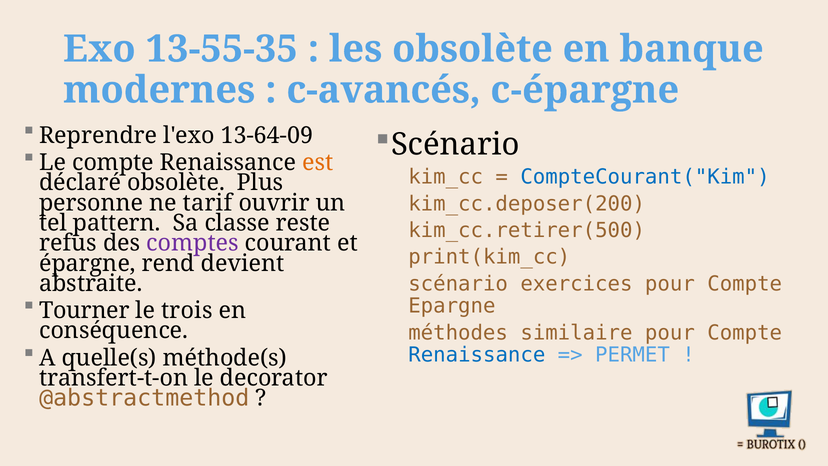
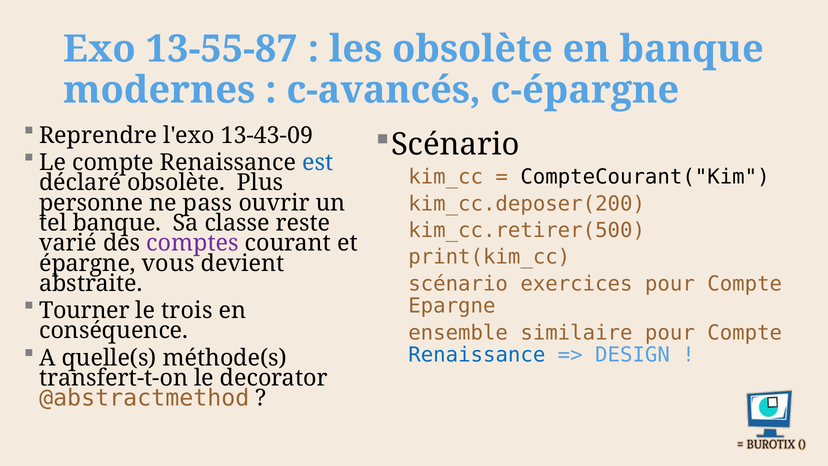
13-55-35: 13-55-35 -> 13-55-87 (222, 49)
13-64-09: 13-64-09 -> 13-43-09 (267, 136)
est colour: orange -> blue (318, 163)
CompteCourant("Kim colour: blue -> black (645, 177)
tarif: tarif -> pass (208, 203)
tel pattern: pattern -> banque (117, 223)
refus: refus -> varié (68, 243)
rend: rend -> vous (168, 263)
méthodes: méthodes -> ensemble (458, 333)
PERMET: PERMET -> DESIGN (632, 355)
